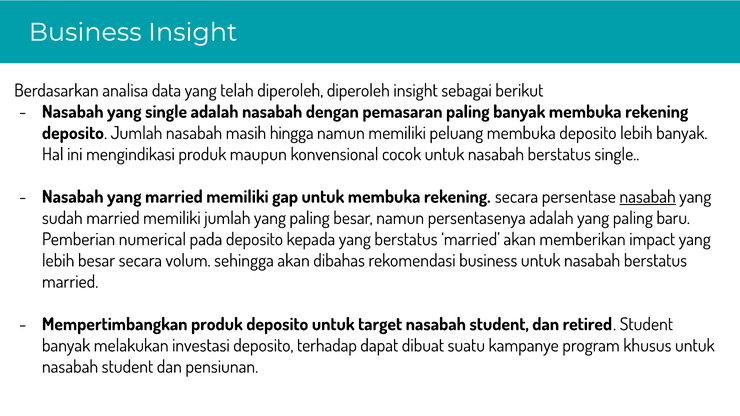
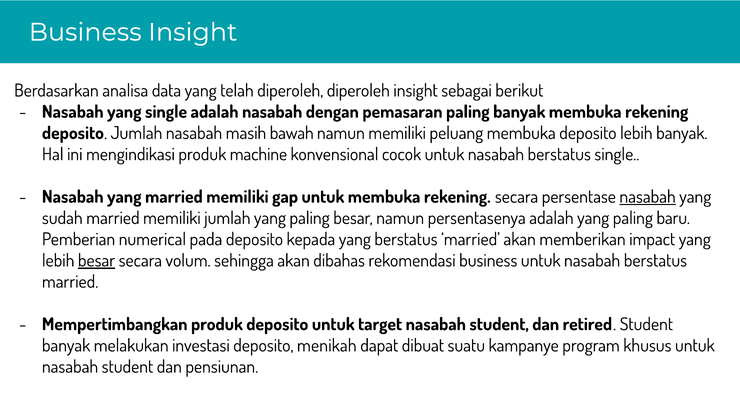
hingga: hingga -> bawah (292, 133)
maupun: maupun -> machine (258, 155)
besar underline: none -> present (97, 261)
terhadap: terhadap -> menikah (327, 346)
